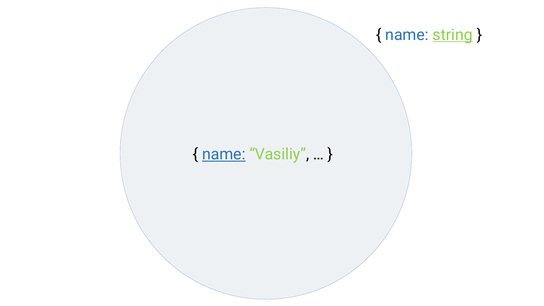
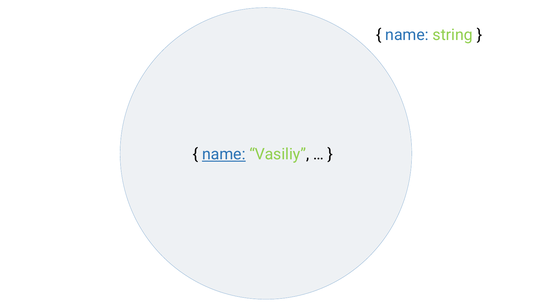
string underline: present -> none (453, 35)
